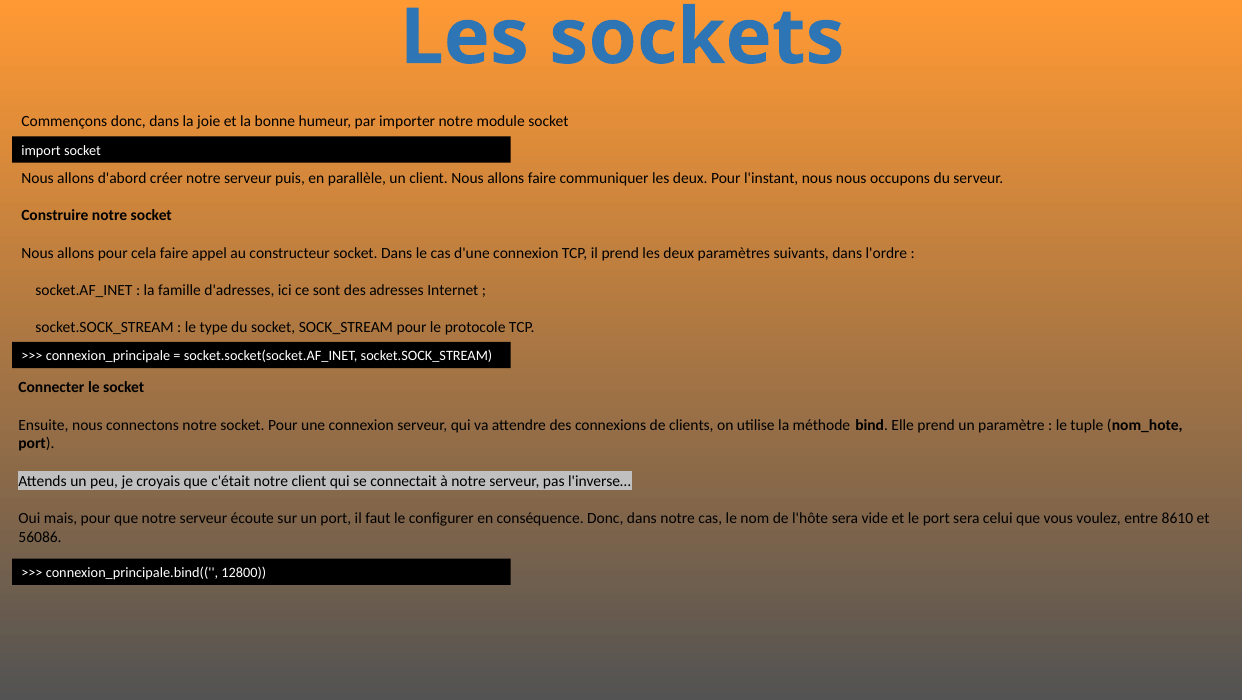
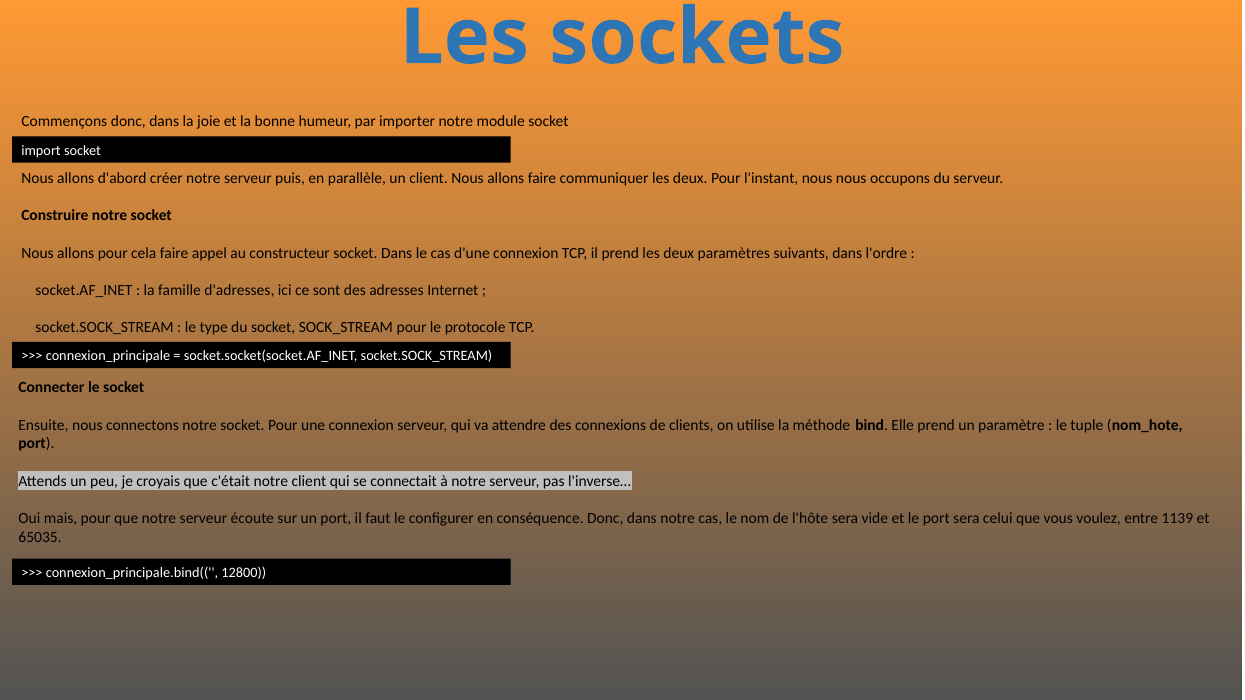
8610: 8610 -> 1139 (1177, 519)
56086: 56086 -> 65035 (40, 537)
